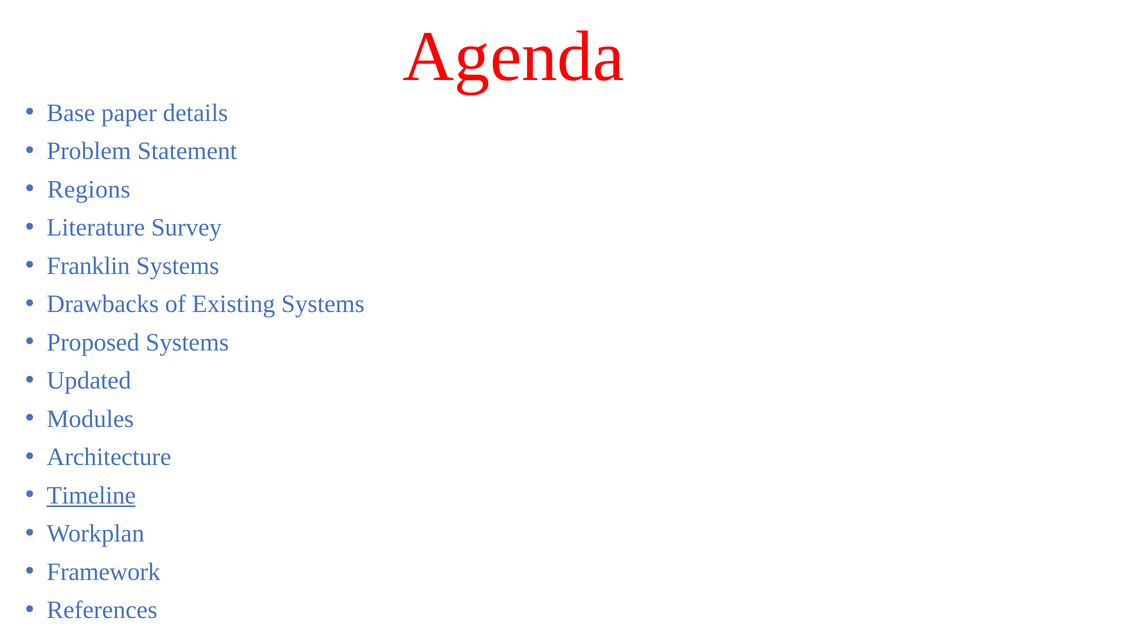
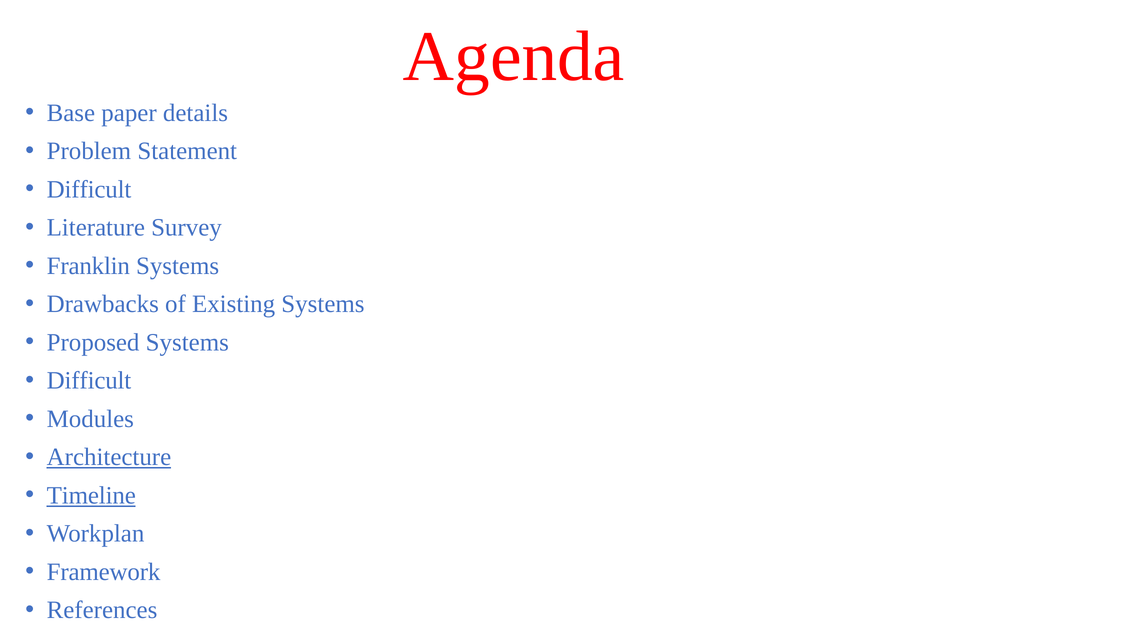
Regions: Regions -> Difficult (89, 189)
Updated: Updated -> Difficult (89, 381)
Architecture underline: none -> present (109, 457)
